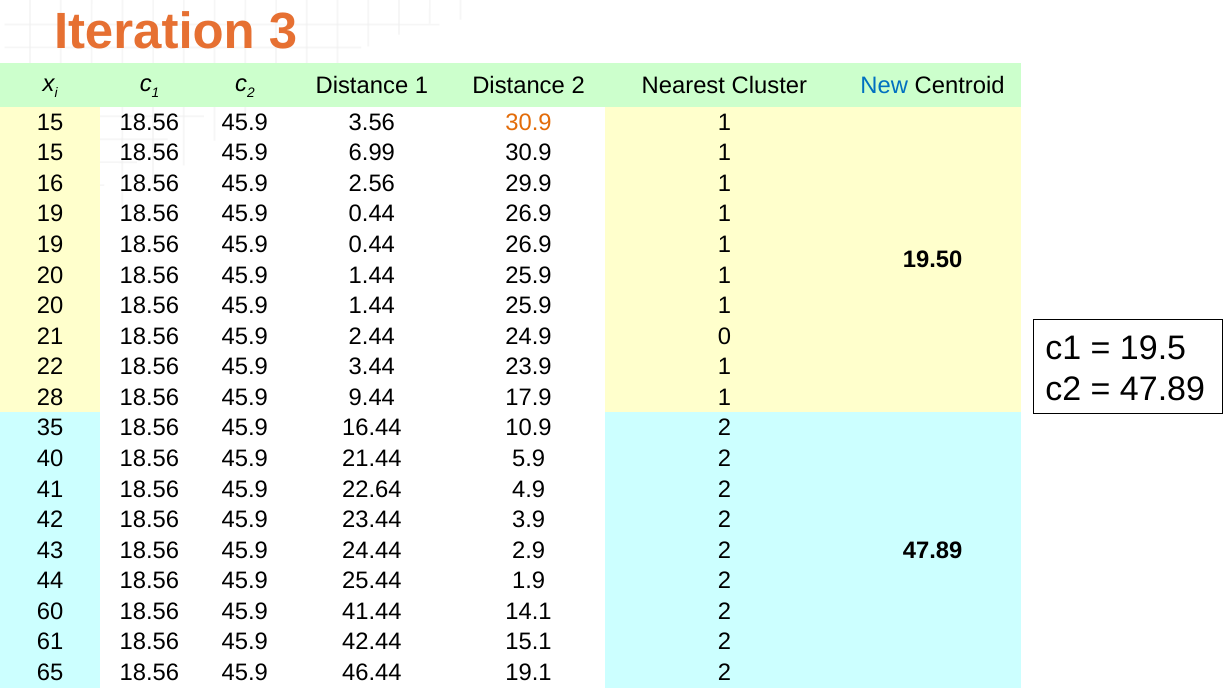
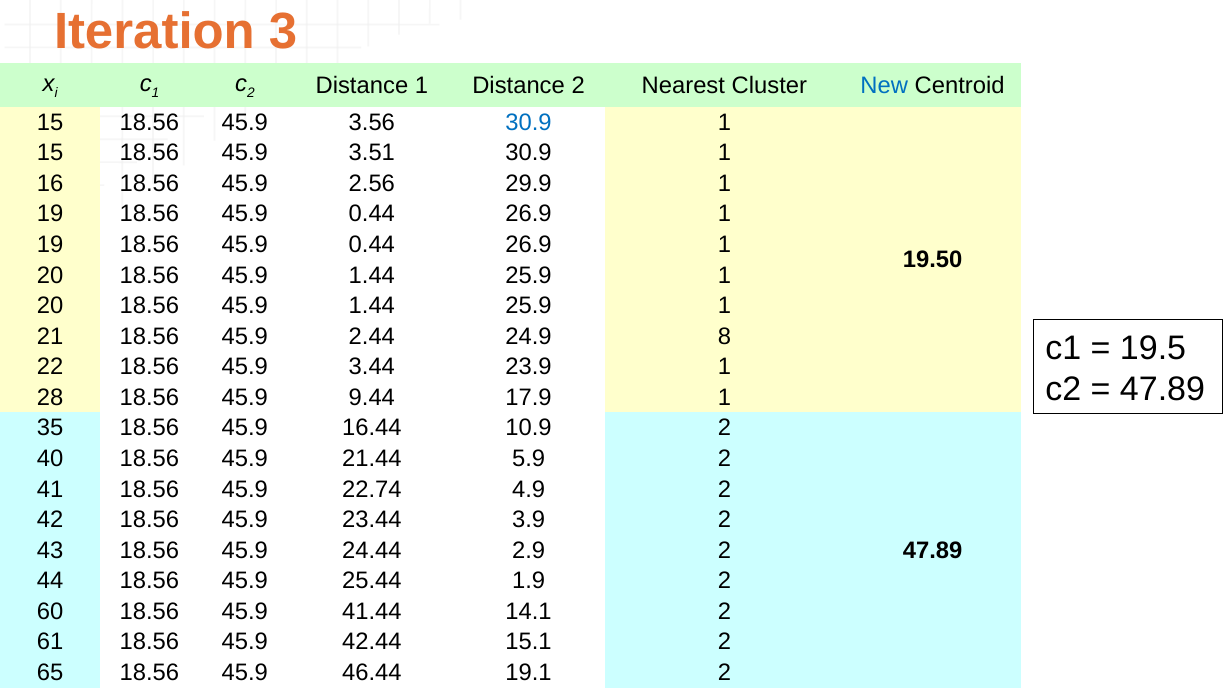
30.9 colour: orange -> blue (529, 122)
6.99: 6.99 -> 3.51 (372, 153)
0: 0 -> 8 (724, 336)
22.64: 22.64 -> 22.74 (372, 489)
